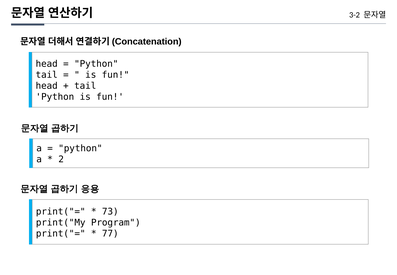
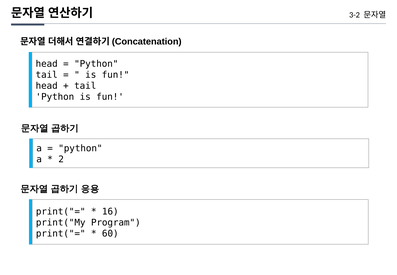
73: 73 -> 16 (110, 211)
77: 77 -> 60 (110, 233)
